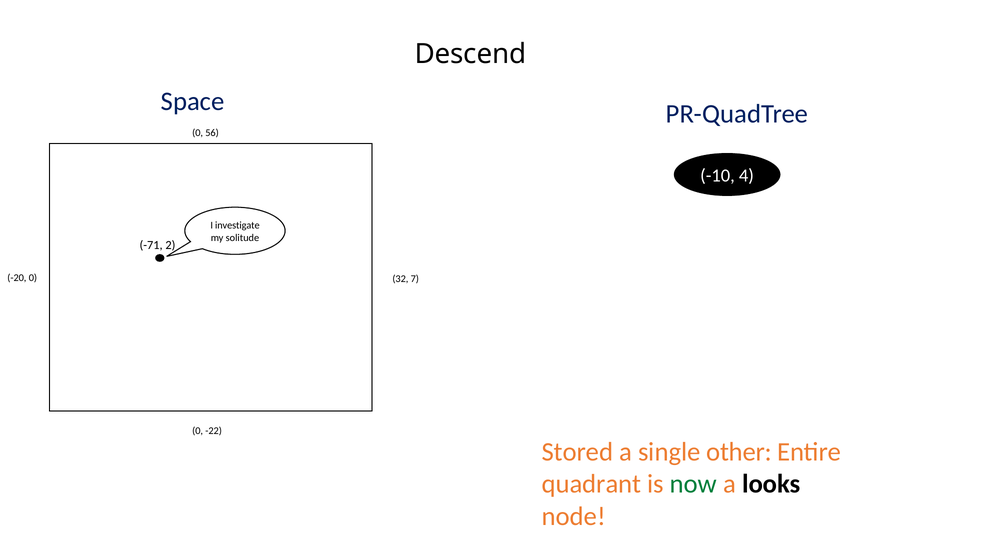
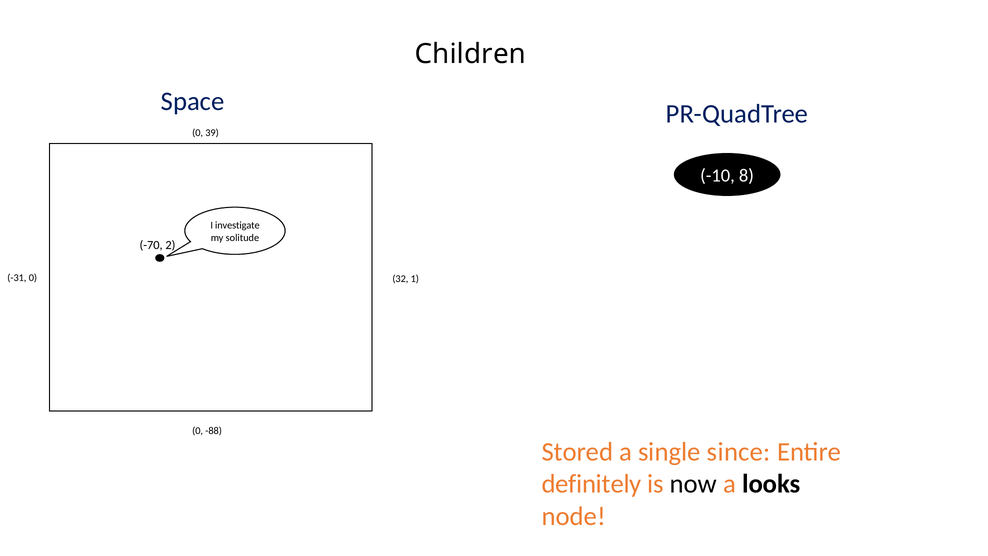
Descend: Descend -> Children (470, 54)
56: 56 -> 39 (212, 133)
4: 4 -> 8 (746, 176)
-71: -71 -> -70 (151, 245)
-20: -20 -> -31 (17, 278)
7: 7 -> 1 (415, 279)
-22: -22 -> -88 (214, 431)
other: other -> since (739, 452)
quadrant: quadrant -> definitely (592, 484)
now colour: green -> black (693, 484)
